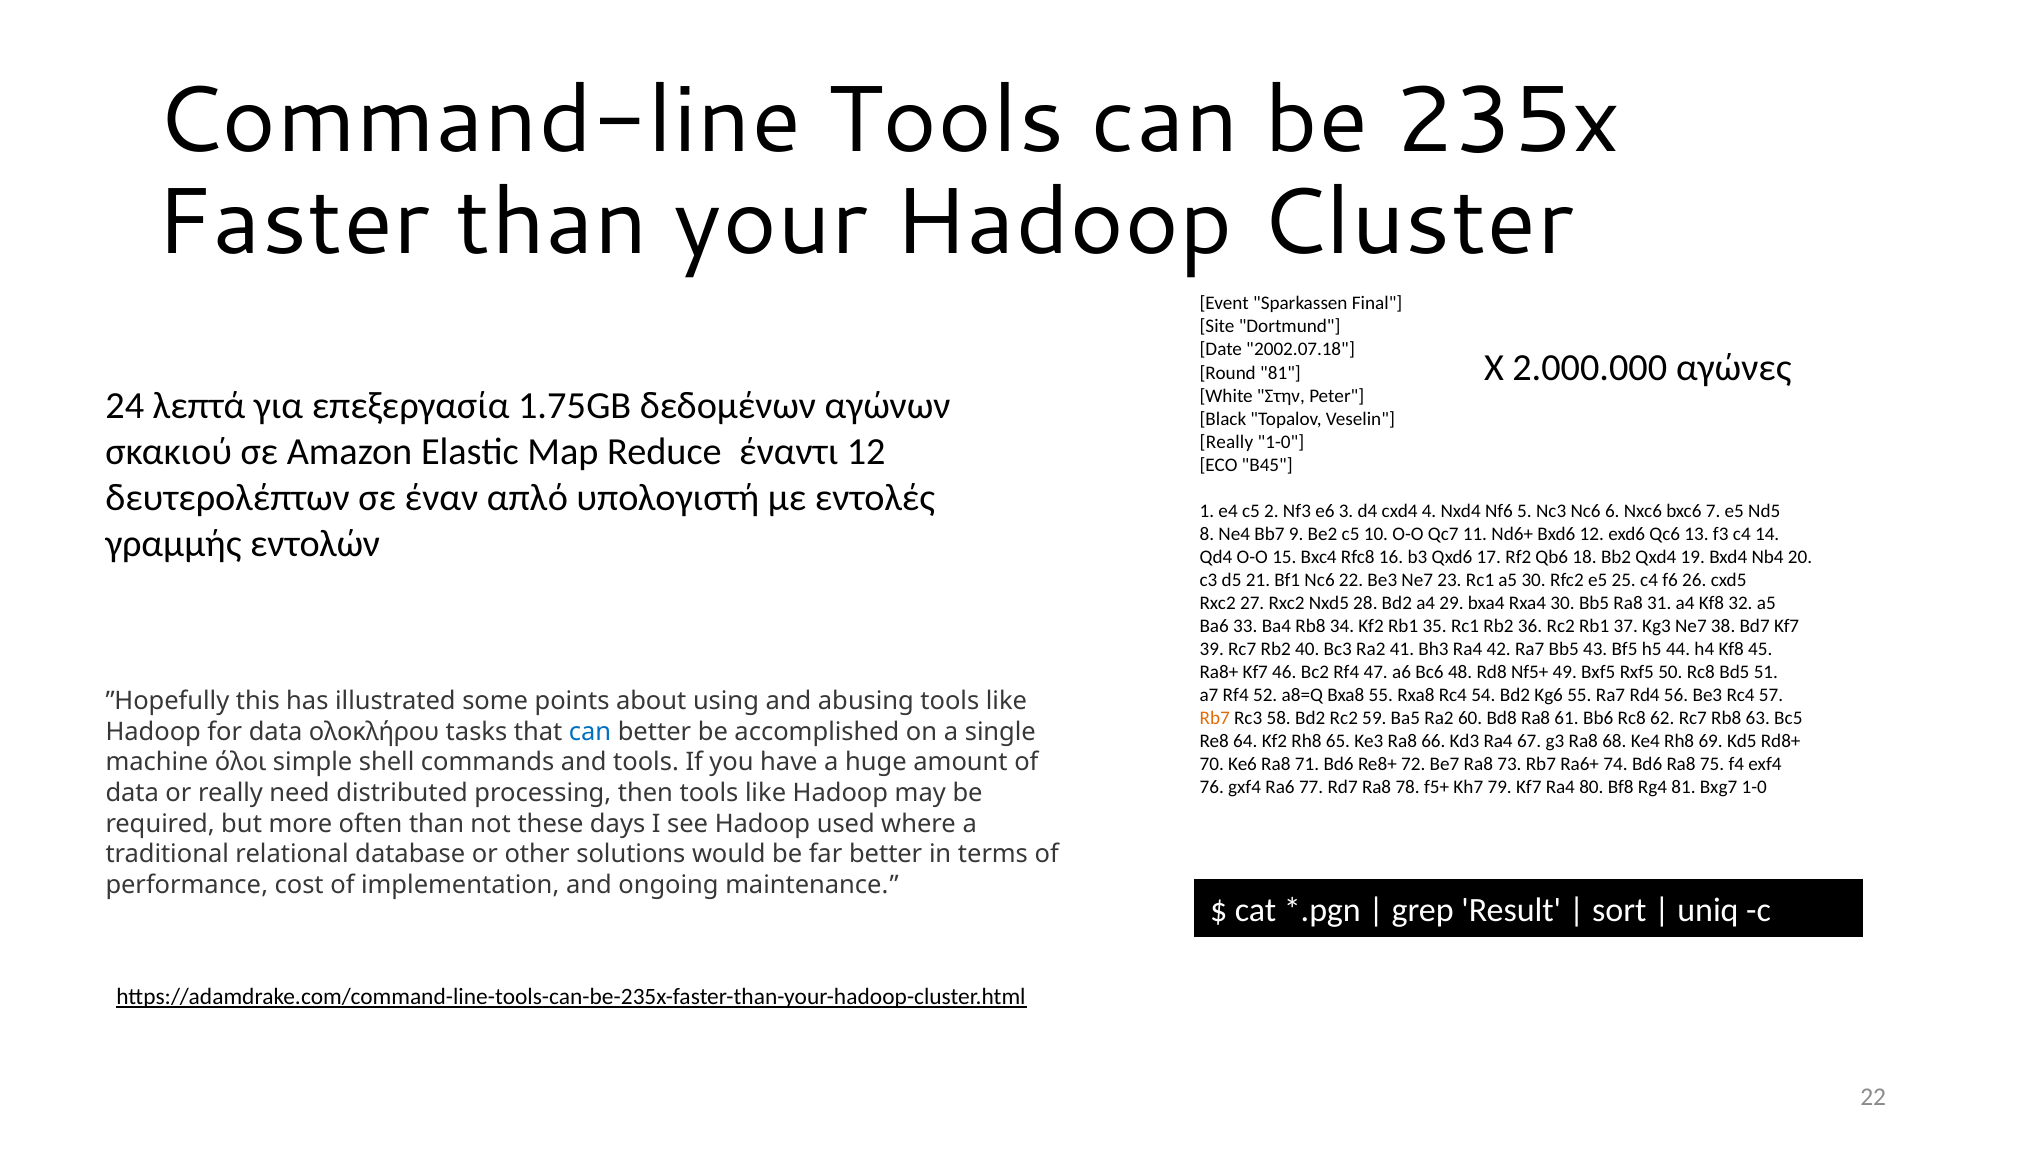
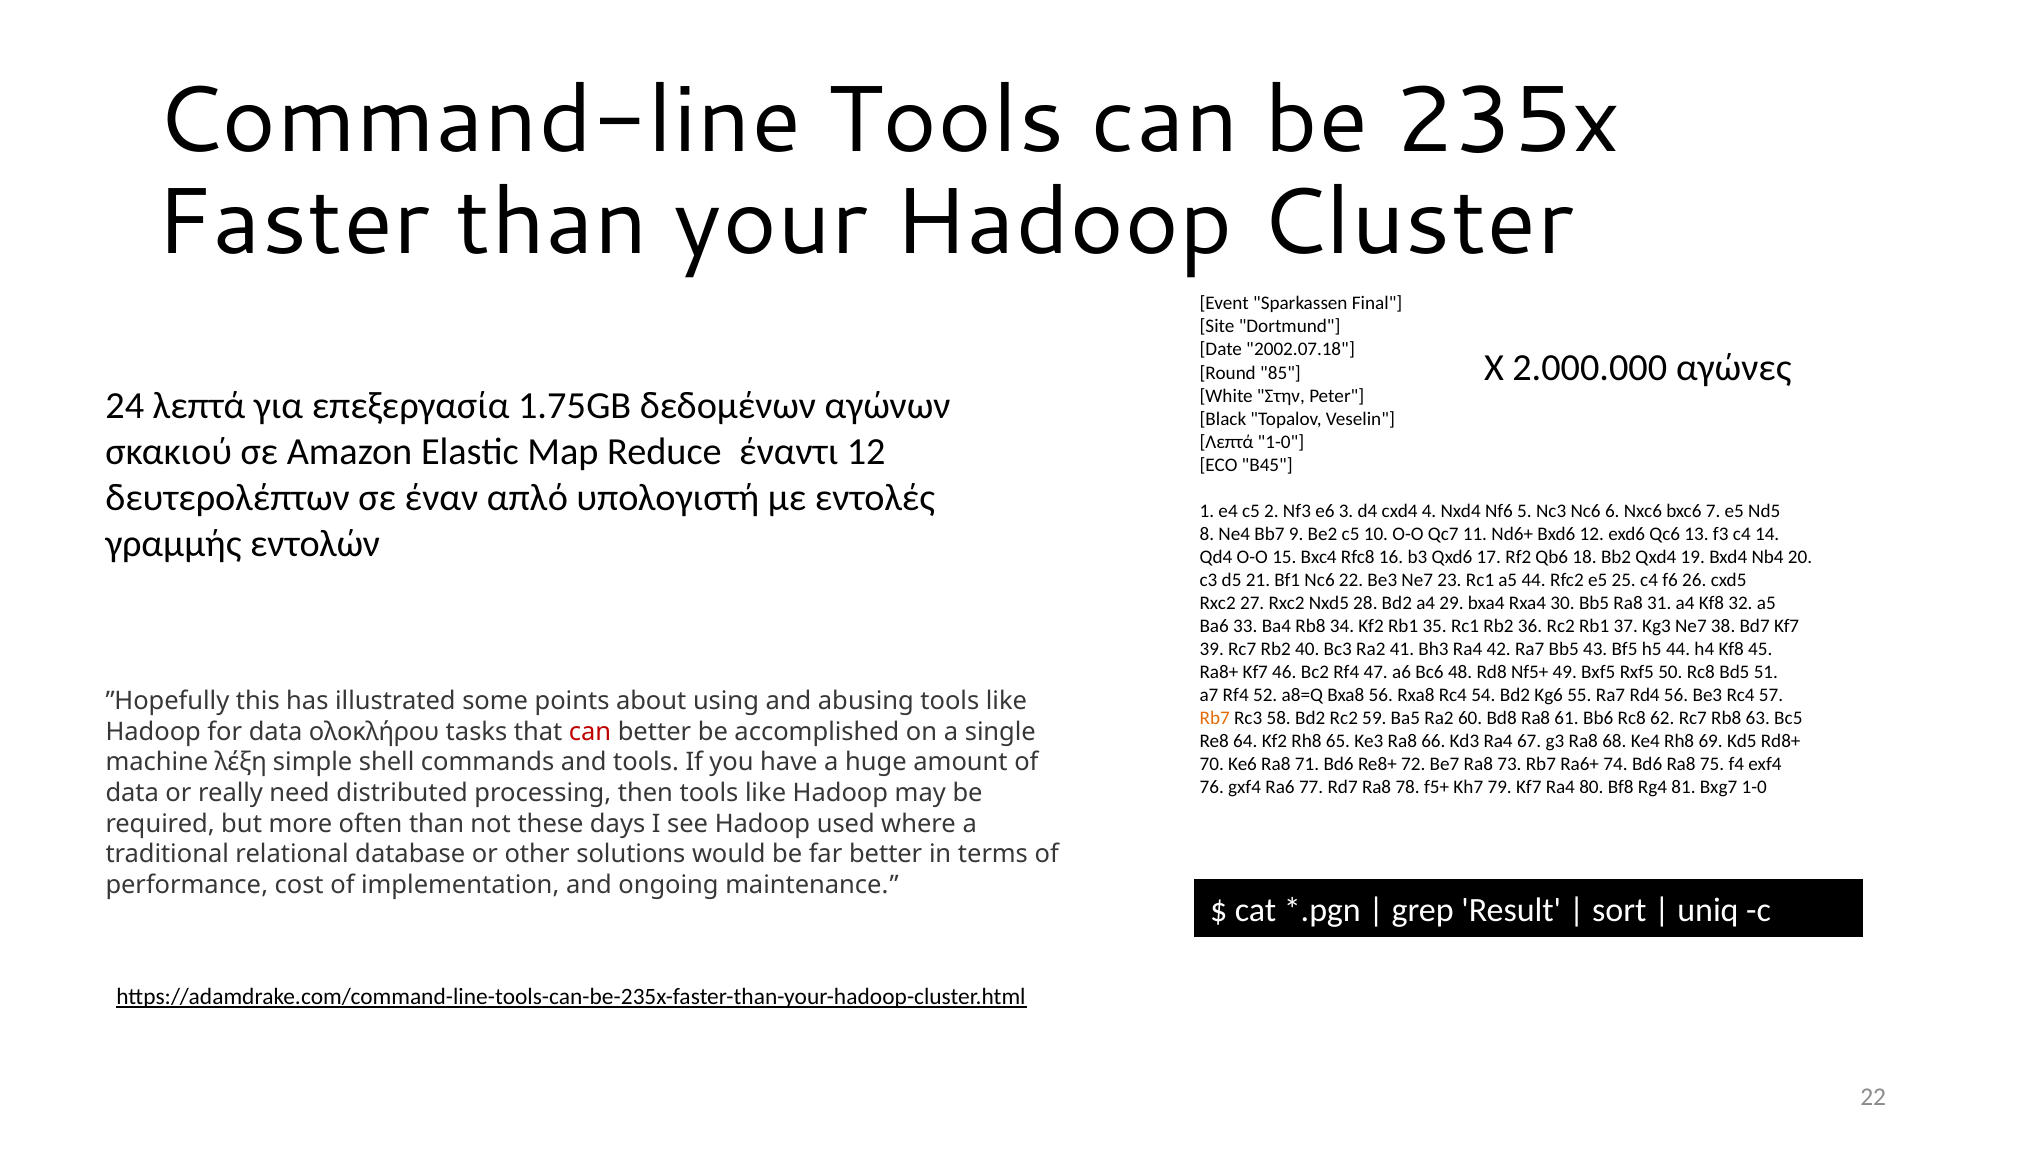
Round 81: 81 -> 85 (1280, 373)
Really: Really -> Λεπτά (1227, 442)
a5 30: 30 -> 44 (1534, 580)
Bxa8 55: 55 -> 56 (1381, 695)
can colour: blue -> red (590, 732)
όλοι: όλοι -> λέξη (241, 762)
